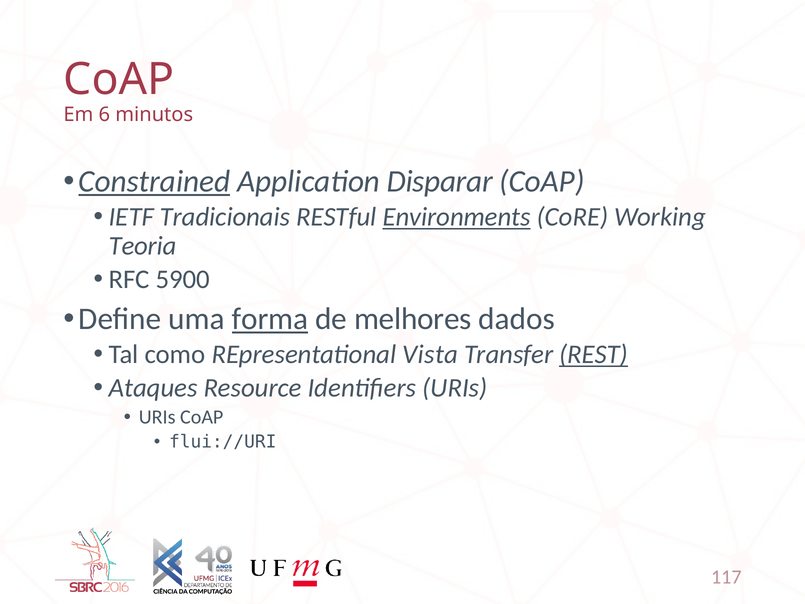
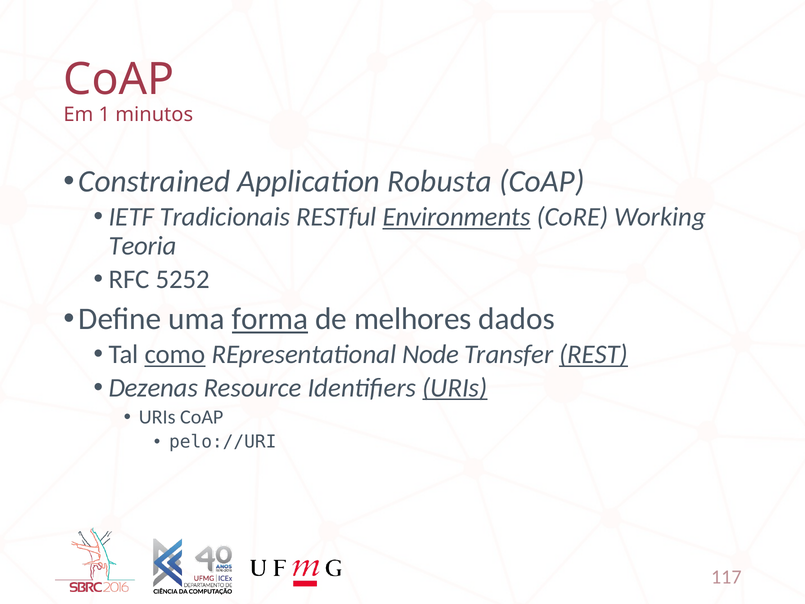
6: 6 -> 1 (104, 114)
Constrained underline: present -> none (154, 181)
Disparar: Disparar -> Robusta (440, 181)
5900: 5900 -> 5252 (183, 279)
como underline: none -> present (175, 354)
Vista: Vista -> Node (431, 354)
Ataques: Ataques -> Dezenas (153, 388)
URIs underline: none -> present (455, 388)
flui://URI: flui://URI -> pelo://URI (223, 442)
